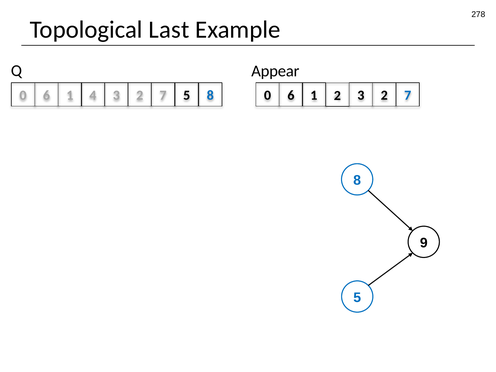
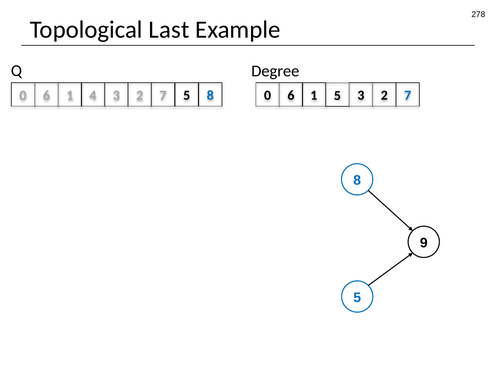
Appear: Appear -> Degree (275, 71)
1 2: 2 -> 5 (337, 96)
